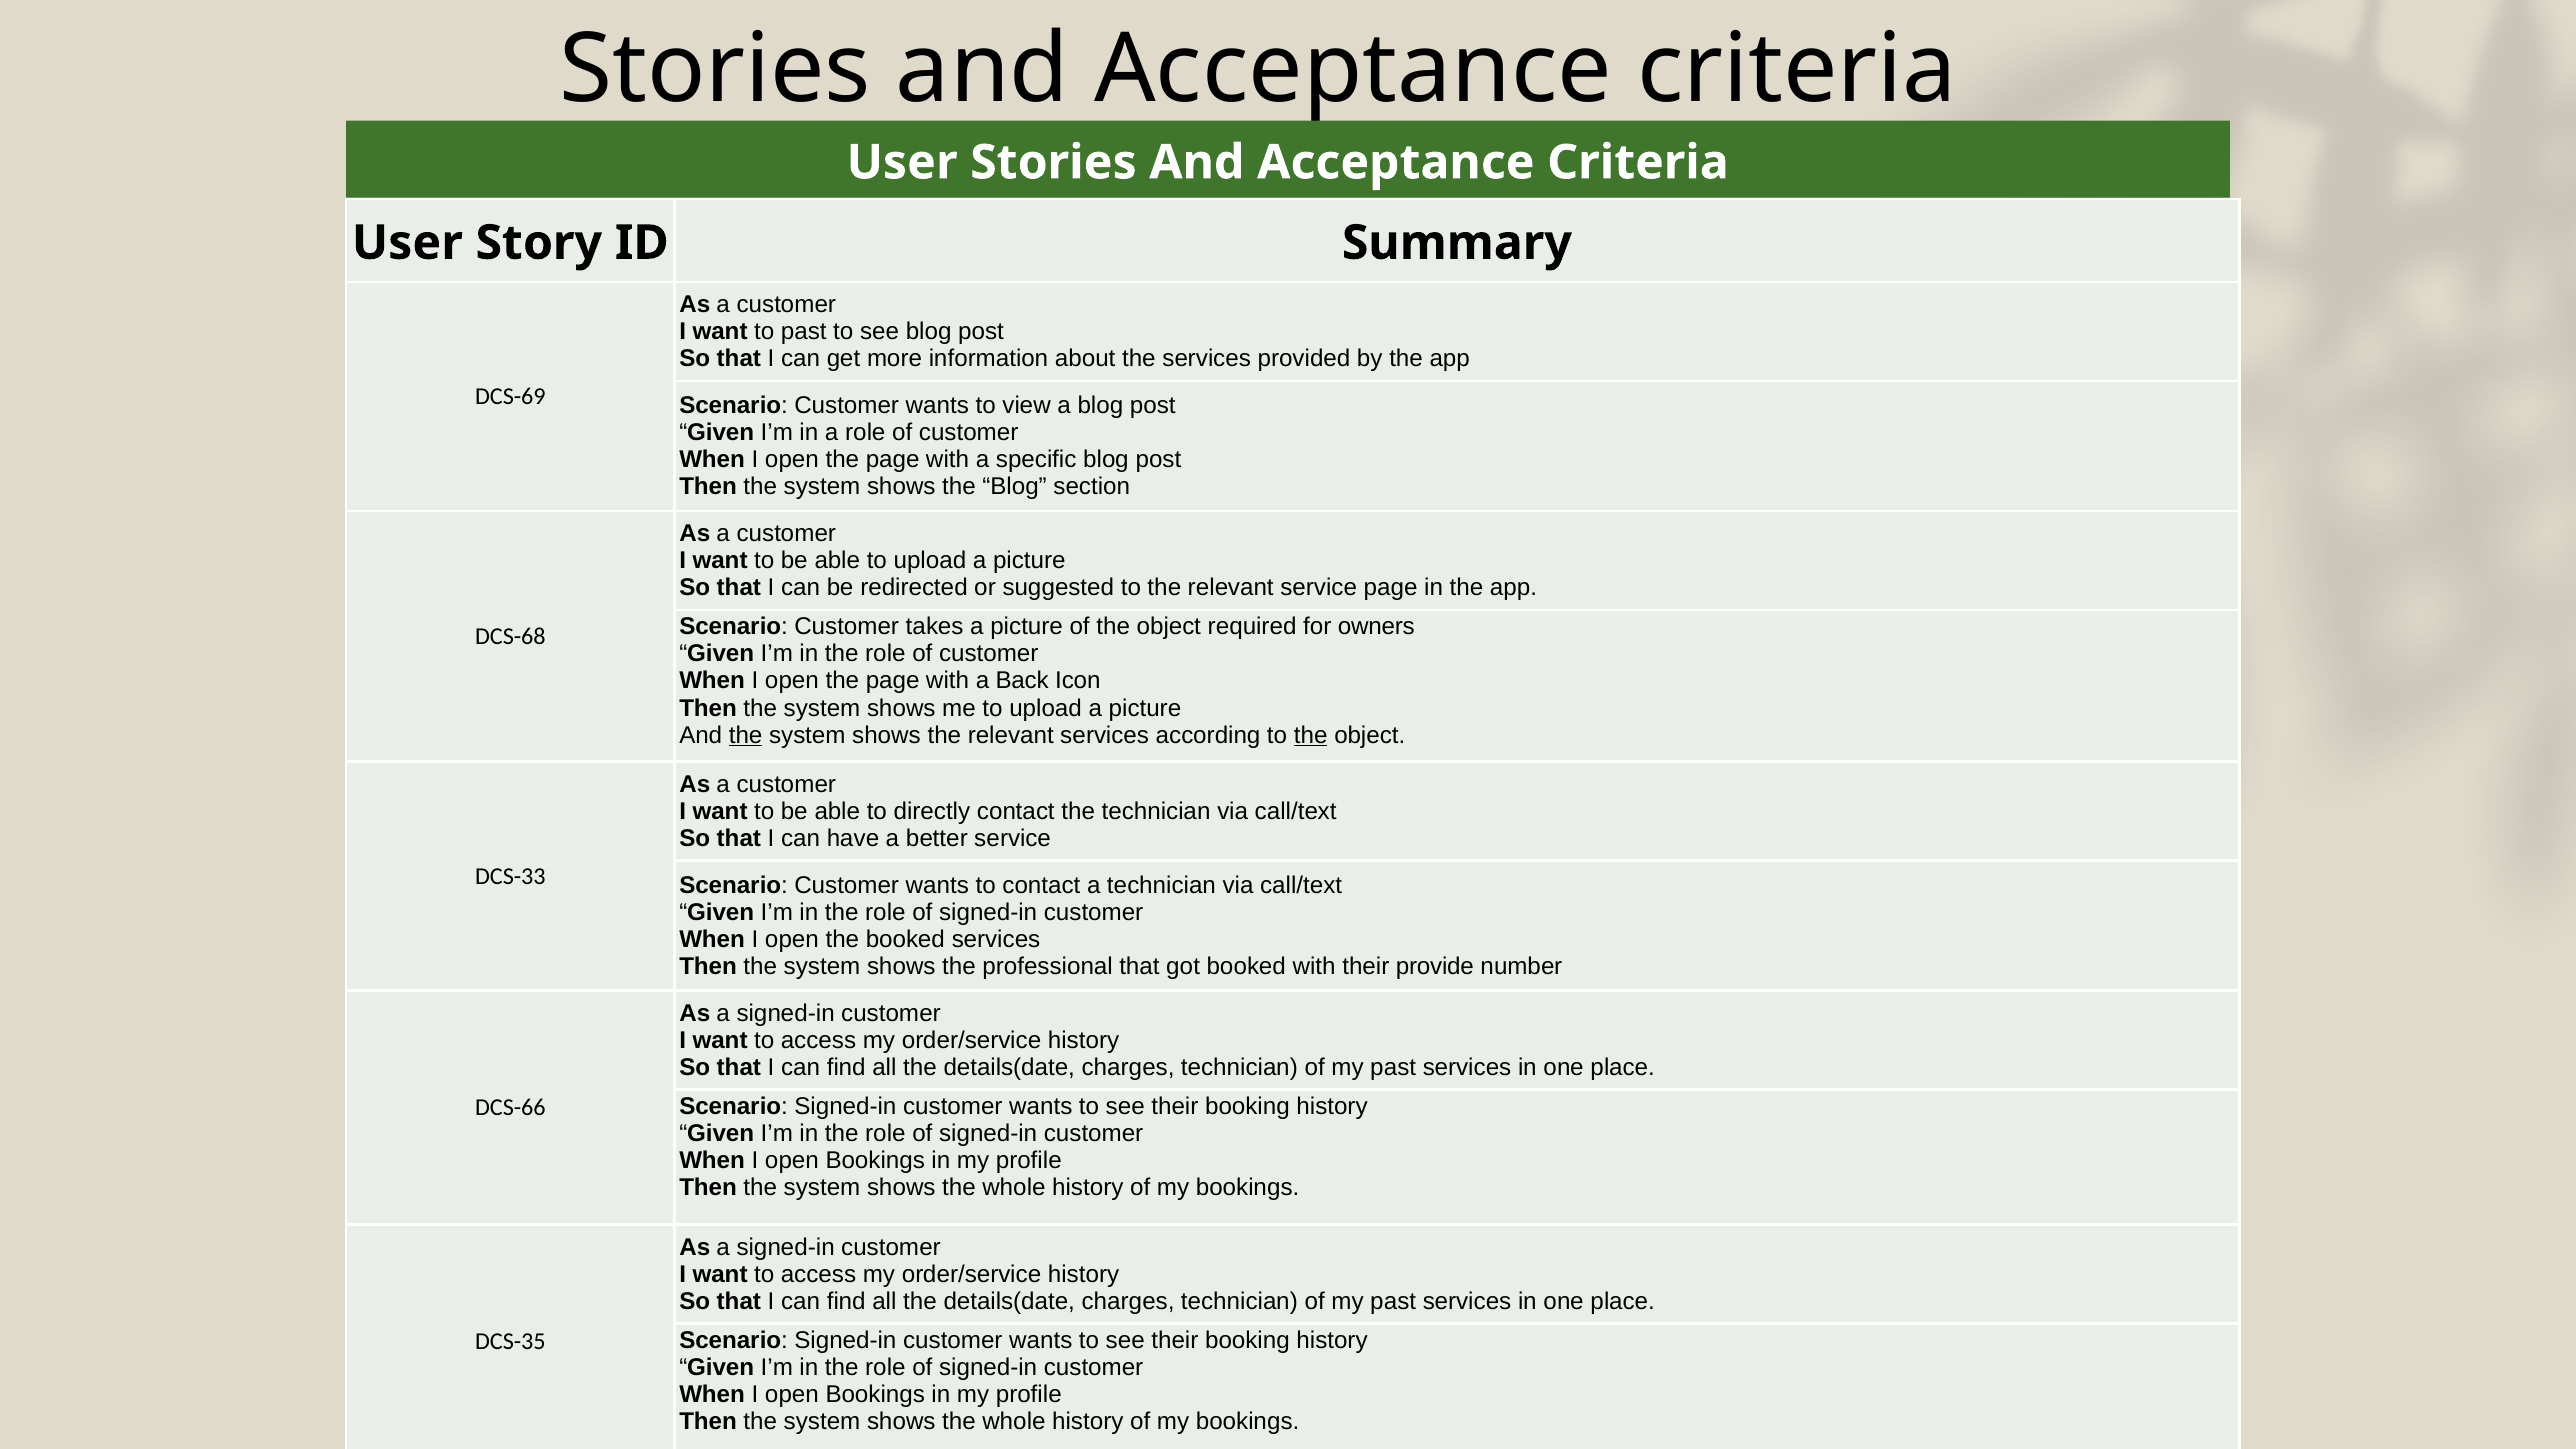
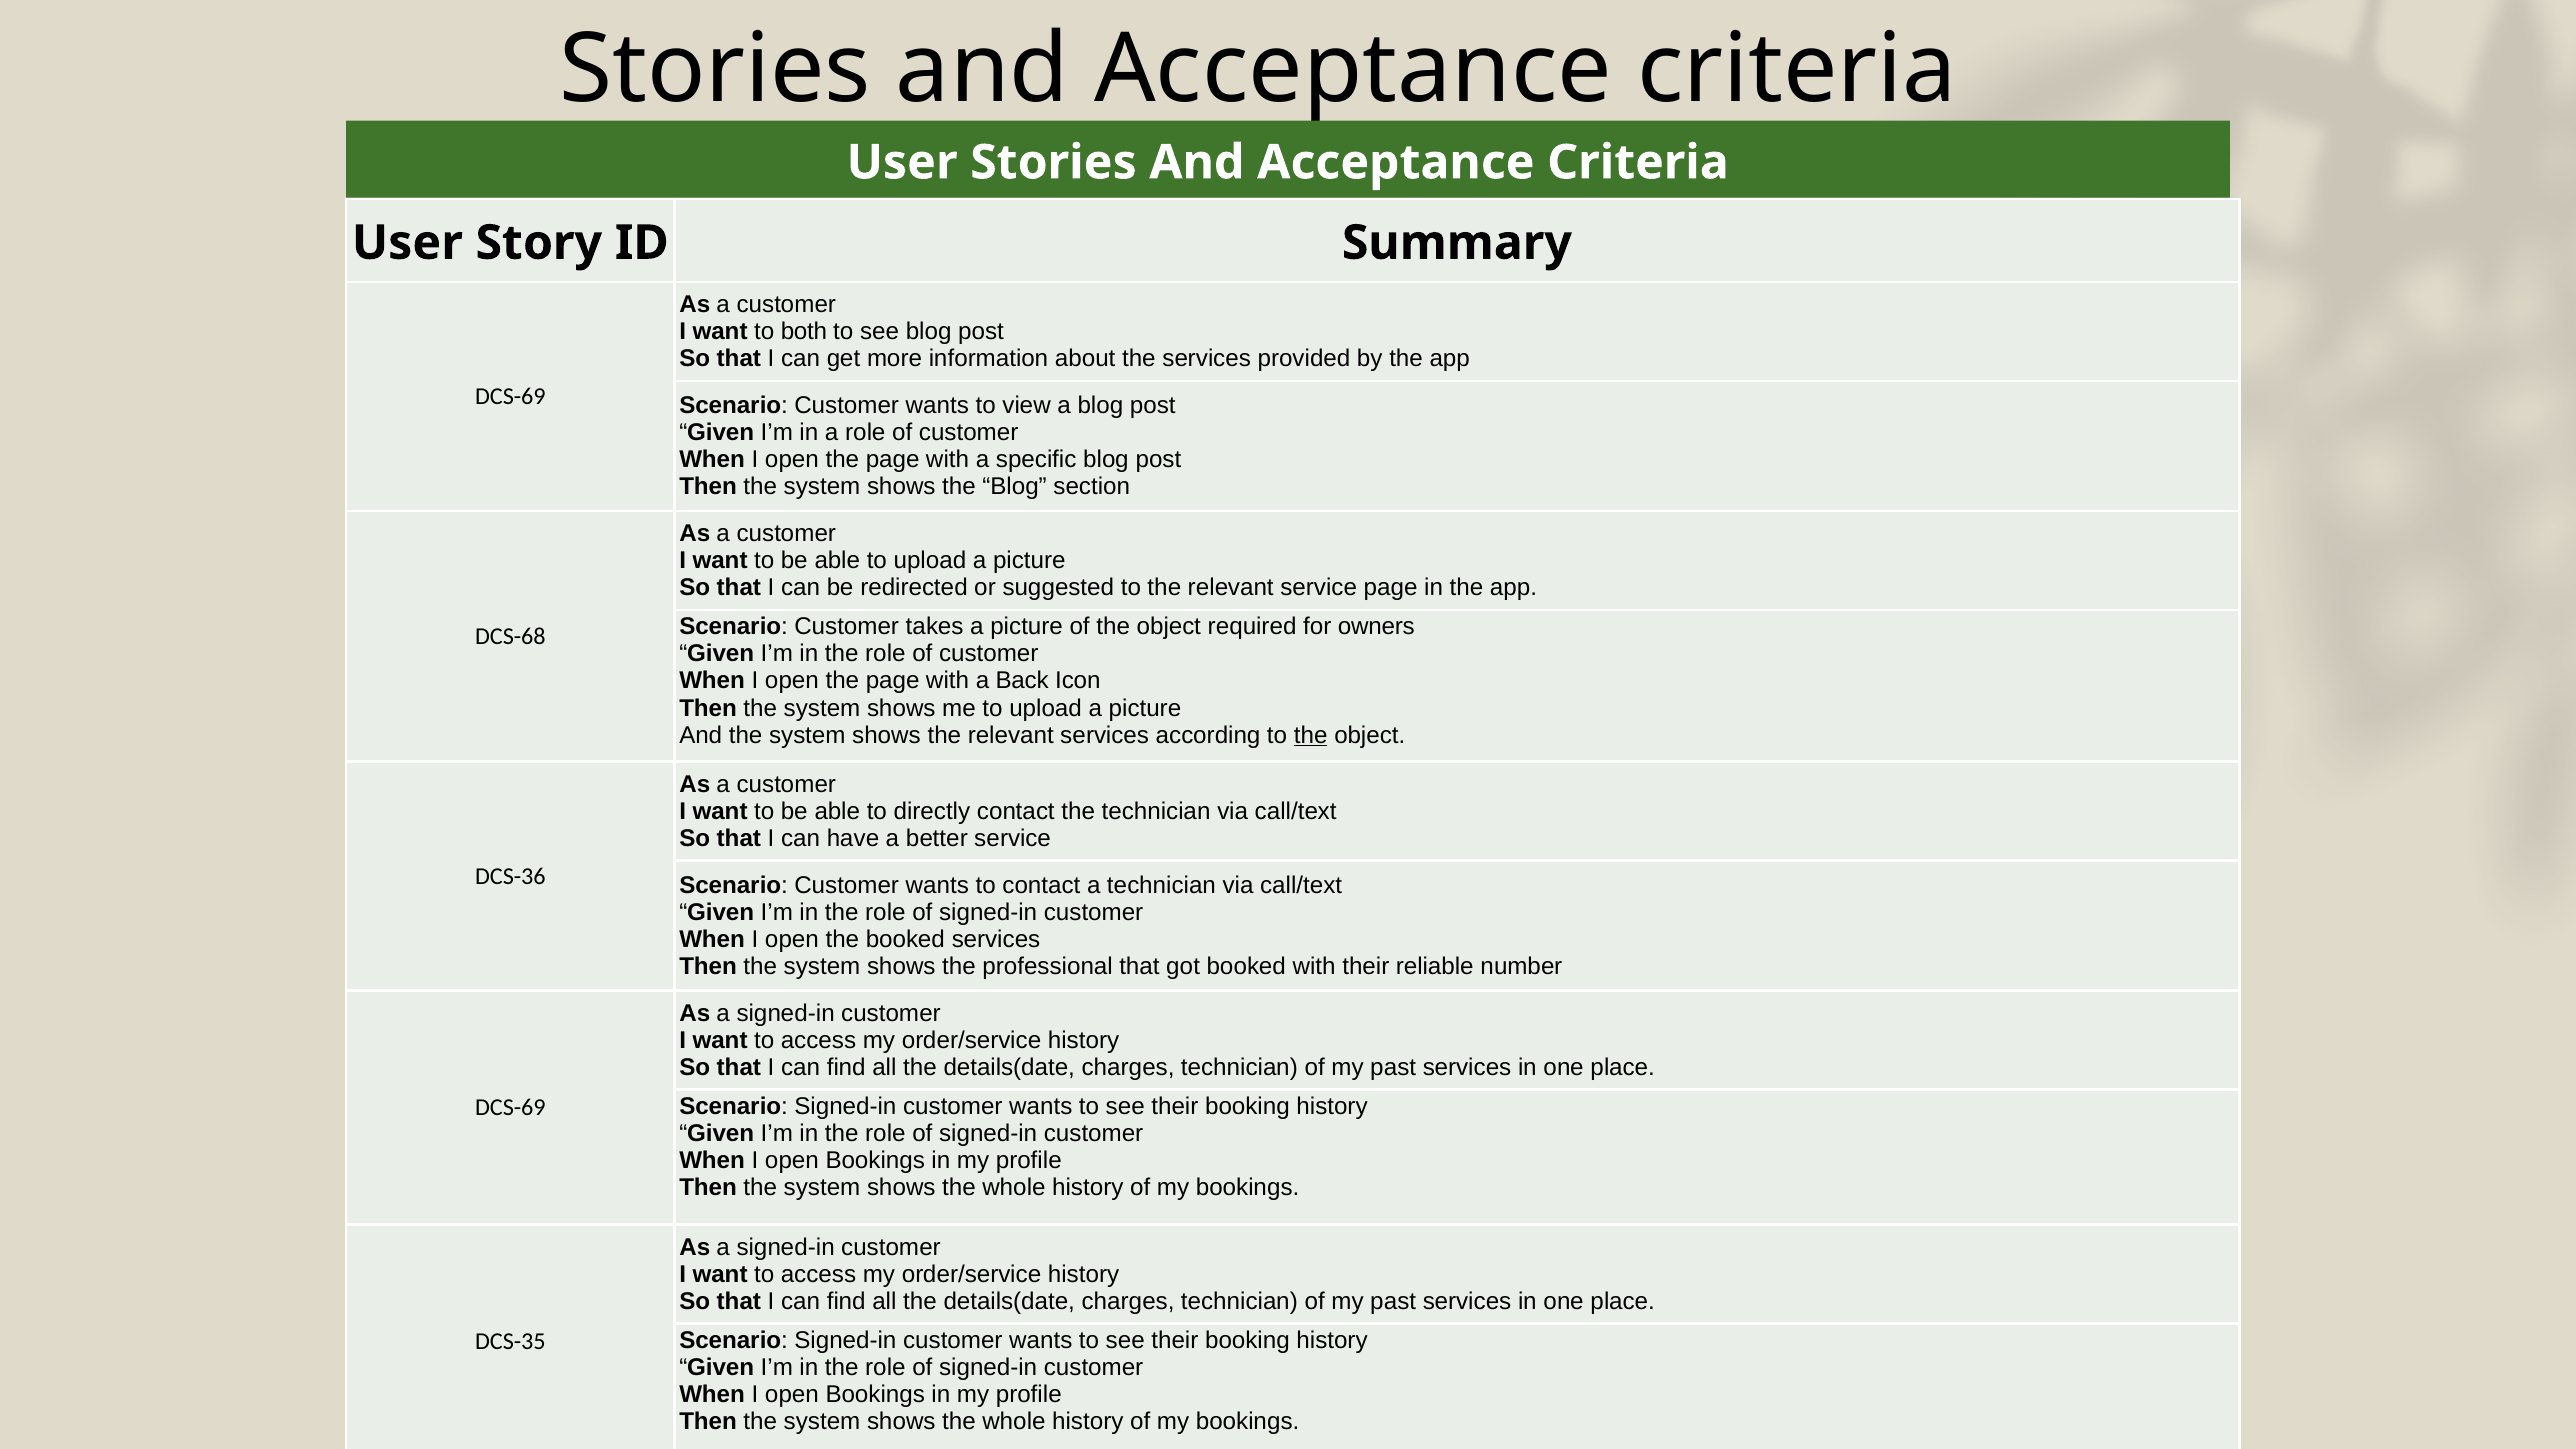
to past: past -> both (804, 332)
the underline: present -> none (746, 735)
DCS-33: DCS-33 -> DCS-36 (510, 876)
provide: provide -> reliable (1435, 966)
DCS-66: DCS-66 -> DCS-69 (510, 1108)
